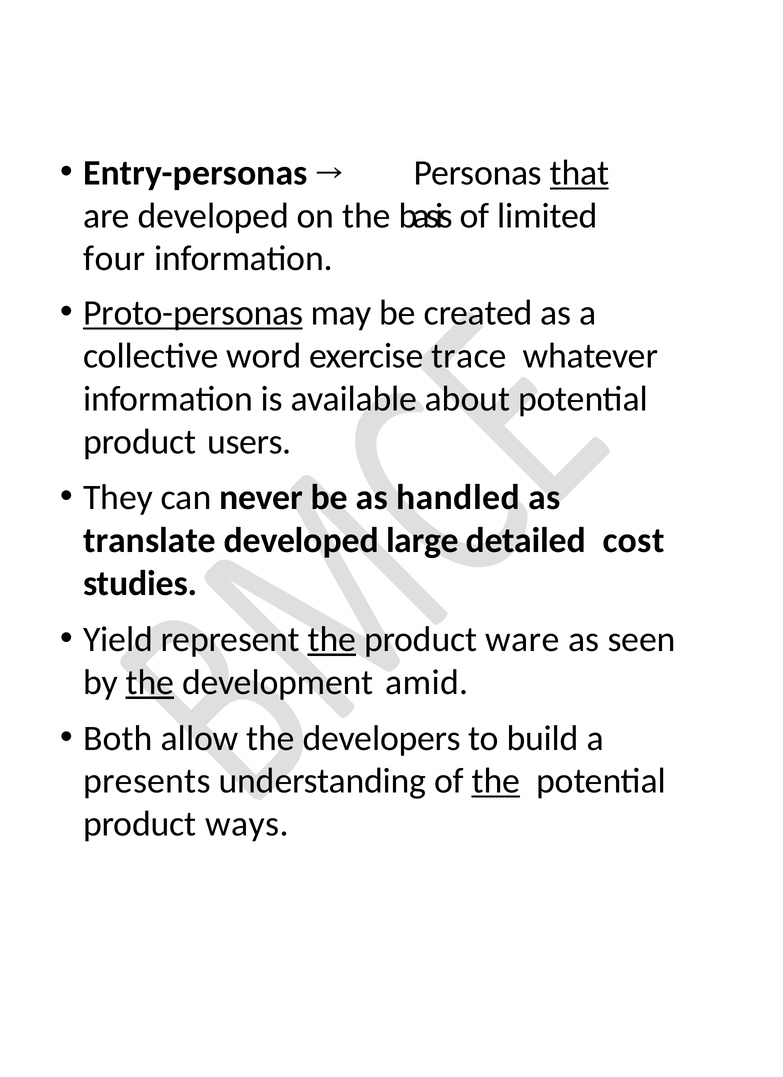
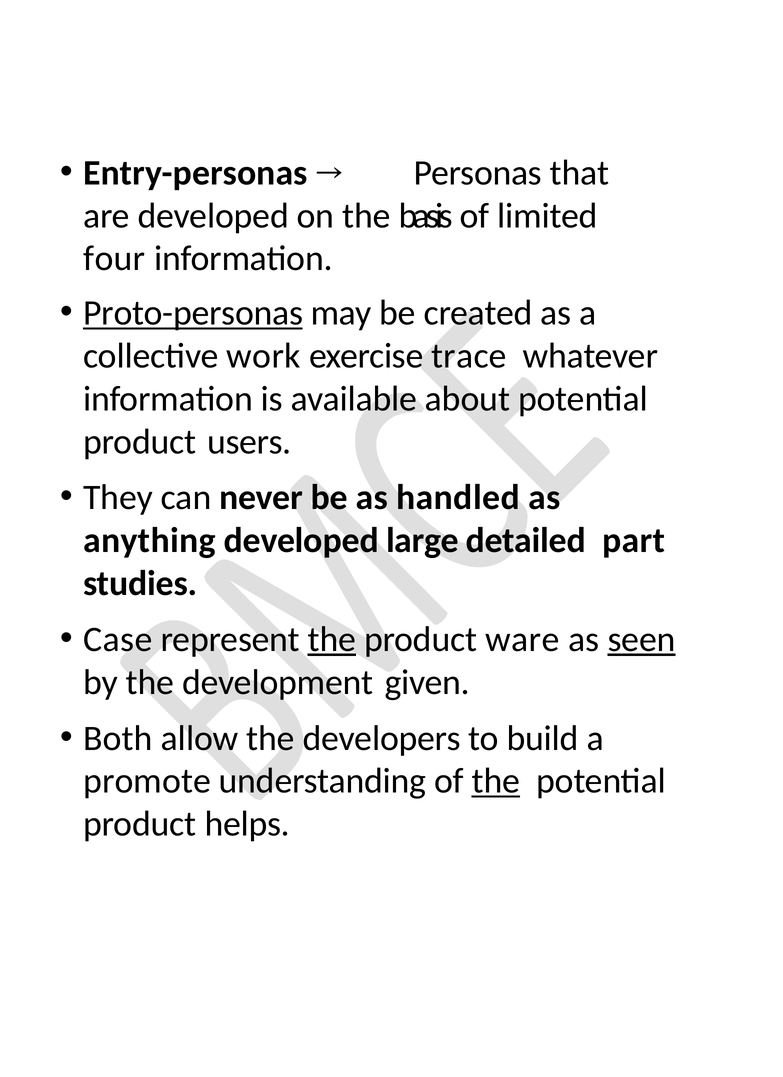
that underline: present -> none (579, 173)
word: word -> work (264, 356)
translate: translate -> anything (149, 541)
cost: cost -> part (634, 541)
Yield: Yield -> Case (118, 640)
seen underline: none -> present (641, 640)
the underline: present -> none (150, 683)
amid: amid -> given (427, 683)
presents: presents -> promote (147, 782)
ways: ways -> helps (247, 825)
